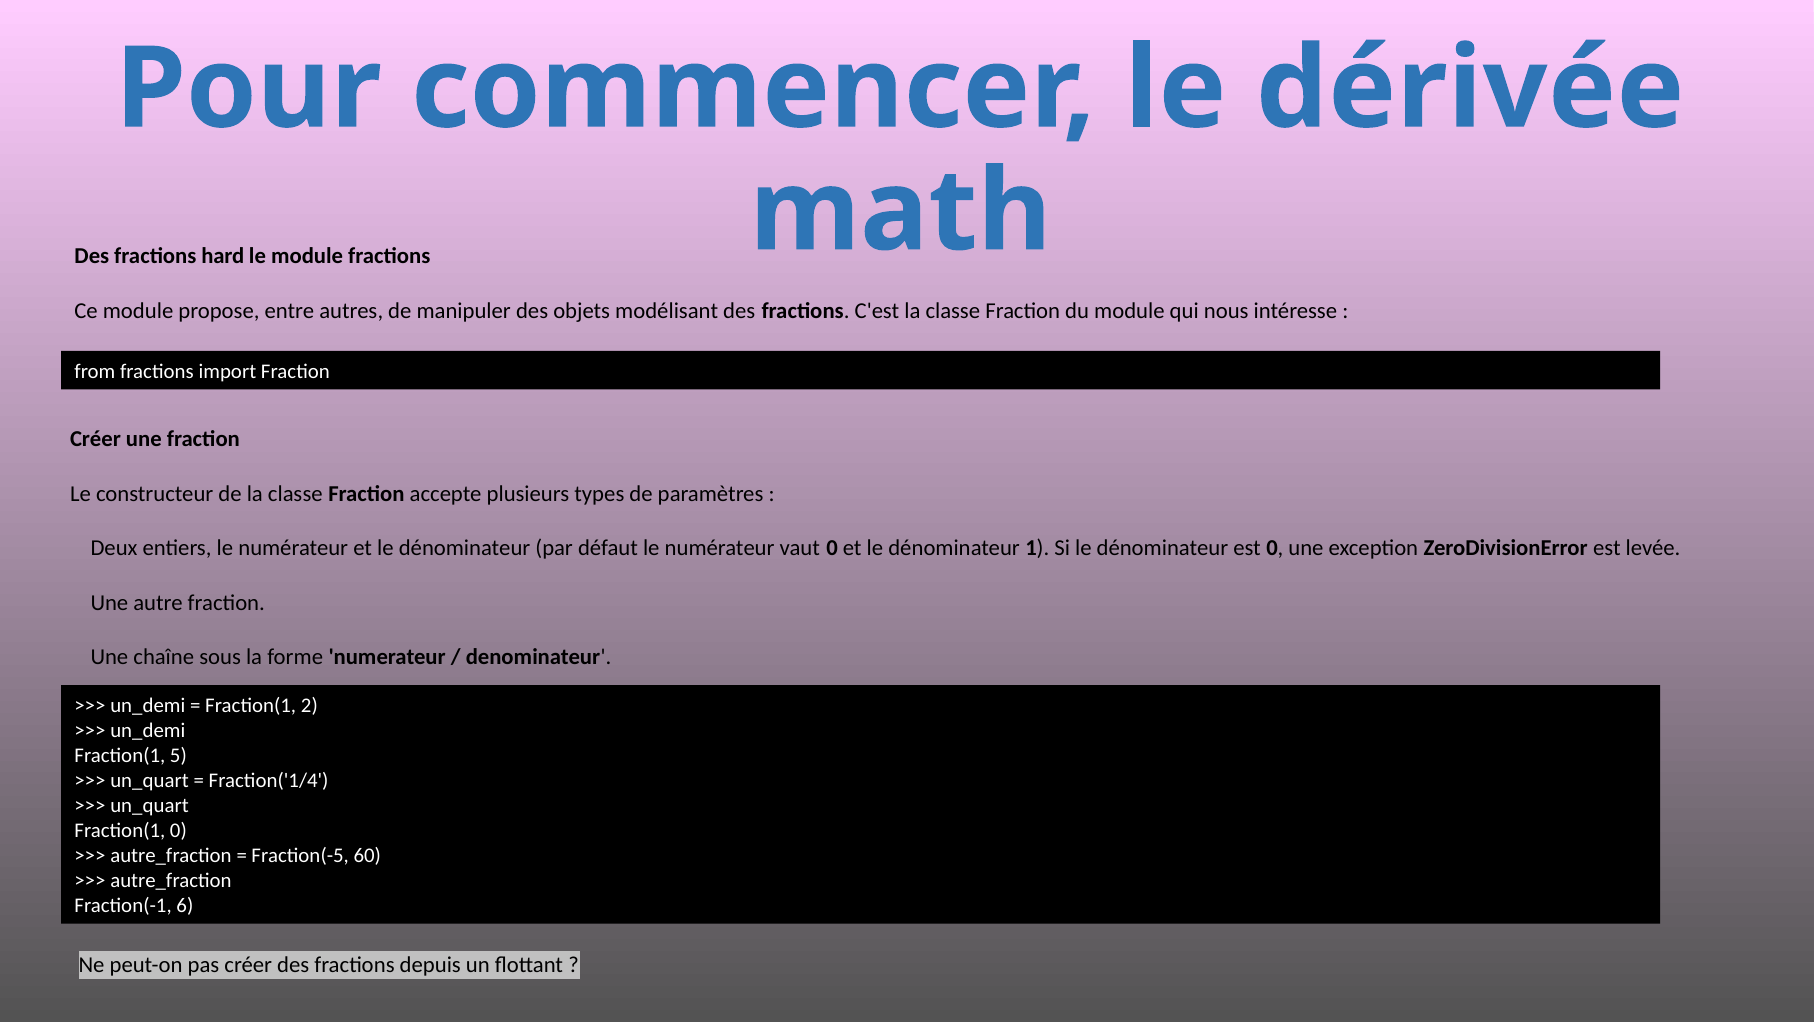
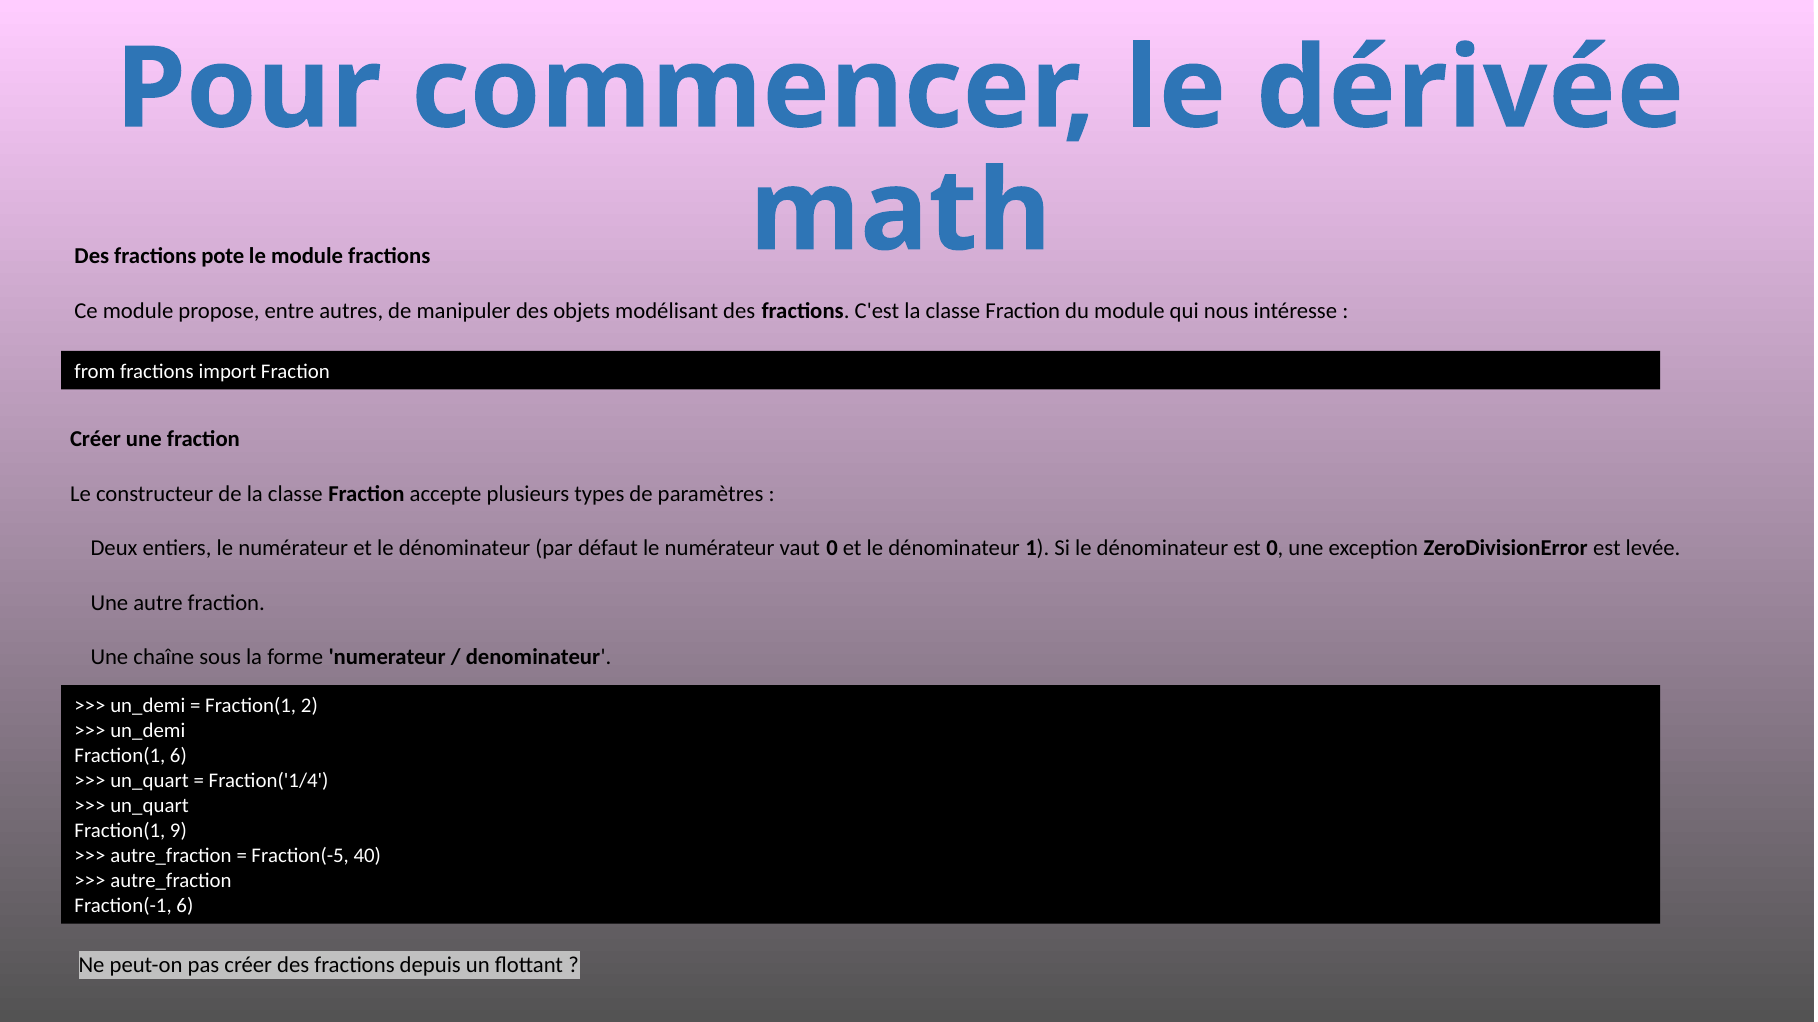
hard: hard -> pote (223, 256)
Fraction(1 5: 5 -> 6 (178, 756)
Fraction(1 0: 0 -> 9 (178, 831)
60: 60 -> 40 (367, 856)
